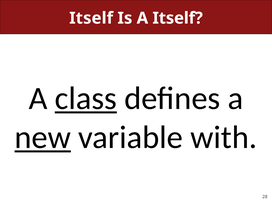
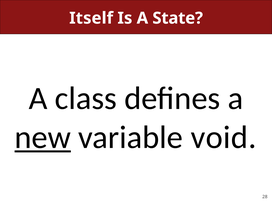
A Itself: Itself -> State (178, 18)
class underline: present -> none (86, 98)
with: with -> void (224, 137)
